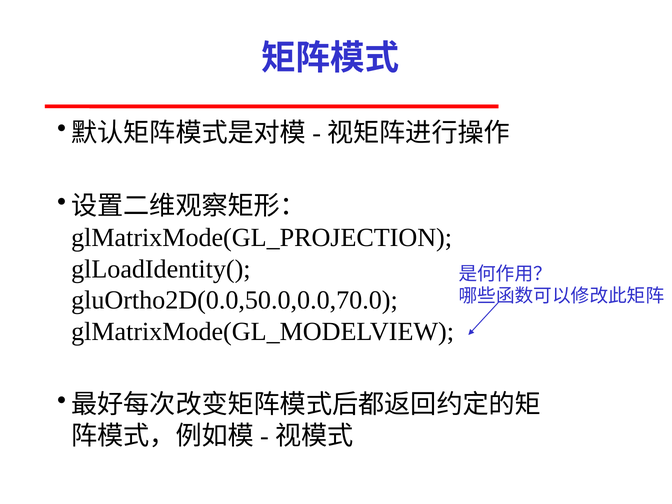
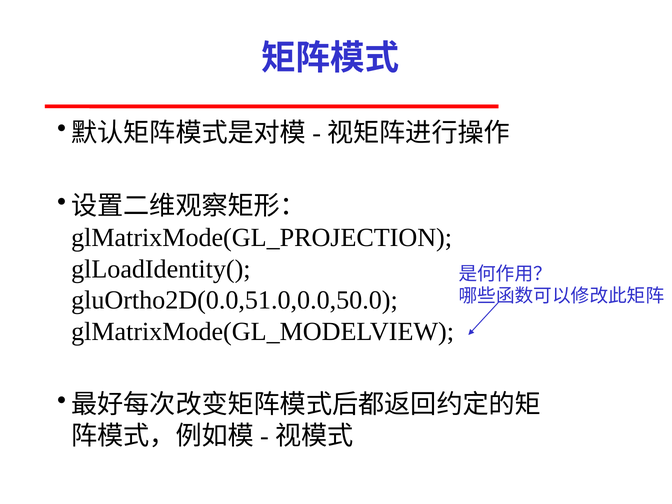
gluOrtho2D(0.0,50.0,0.0,70.0: gluOrtho2D(0.0,50.0,0.0,70.0 -> gluOrtho2D(0.0,51.0,0.0,50.0 (234, 300)
